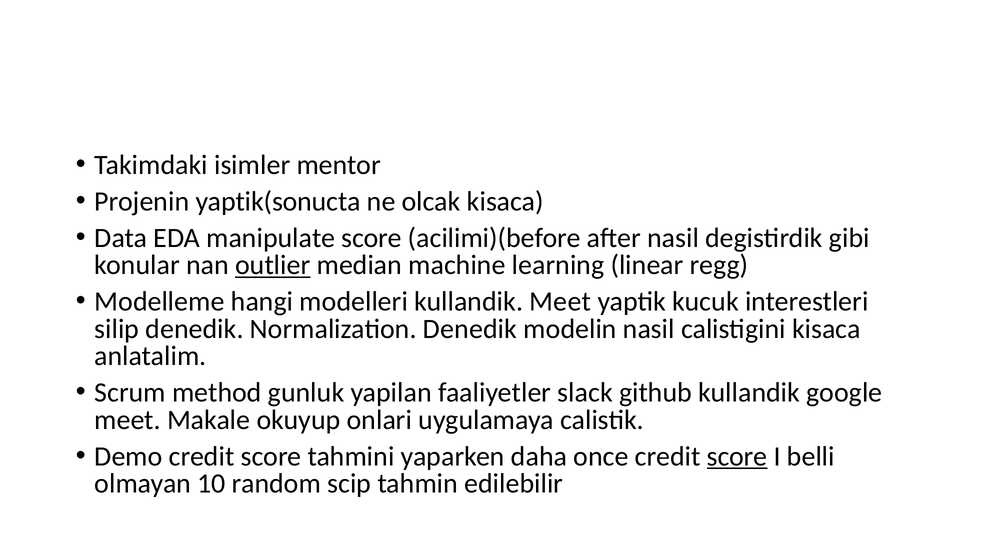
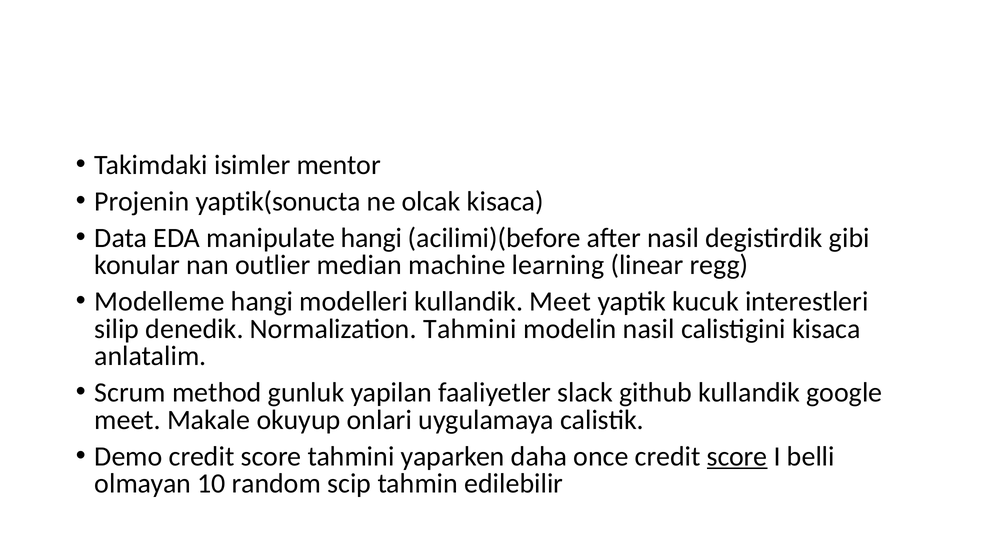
manipulate score: score -> hangi (371, 238)
outlier underline: present -> none (273, 265)
Normalization Denedik: Denedik -> Tahmini (470, 329)
